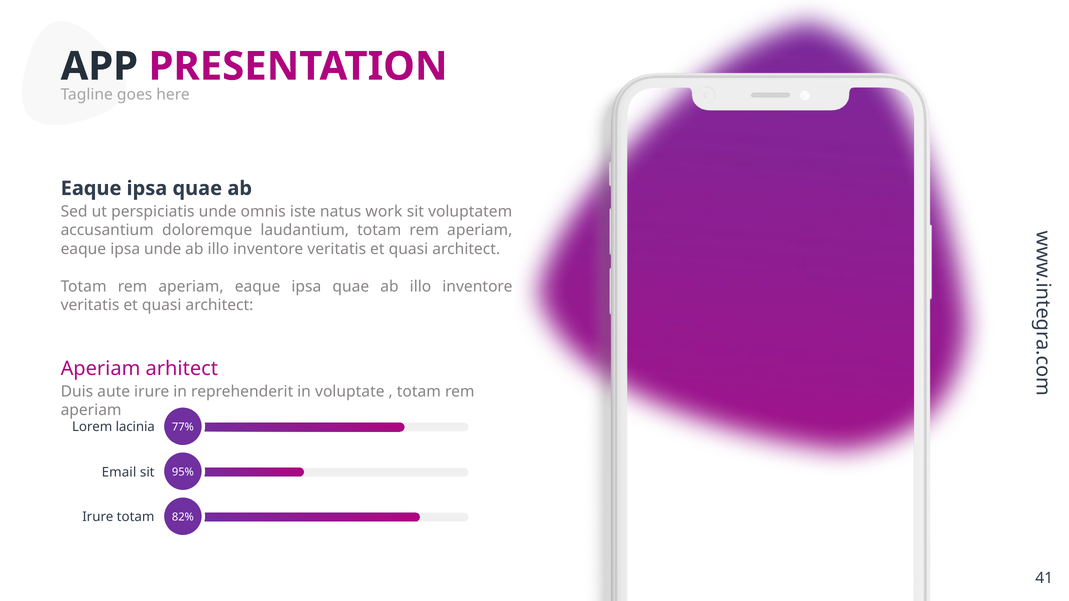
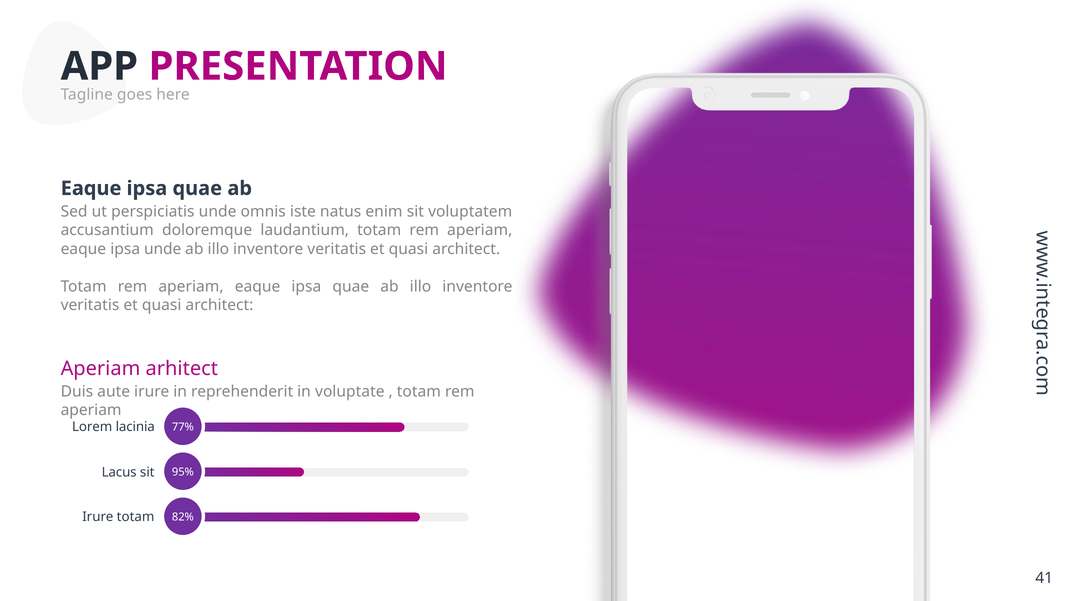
work: work -> enim (384, 212)
Email: Email -> Lacus (119, 472)
